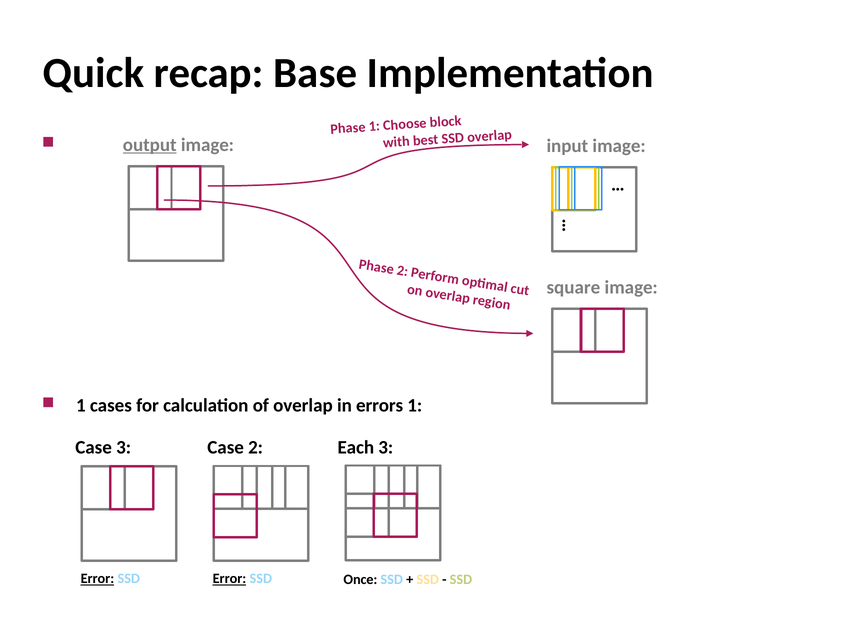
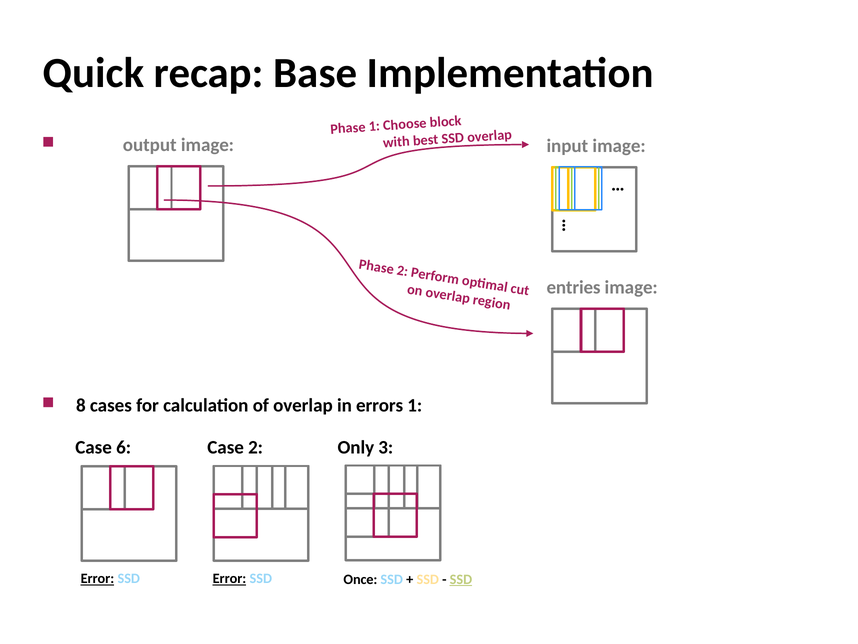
output underline: present -> none (150, 145)
square: square -> entries (574, 287)
1: 1 -> 8 (81, 405)
Case 3: 3 -> 6 (124, 447)
Each: Each -> Only (356, 447)
SSD underline: none -> present (461, 579)
